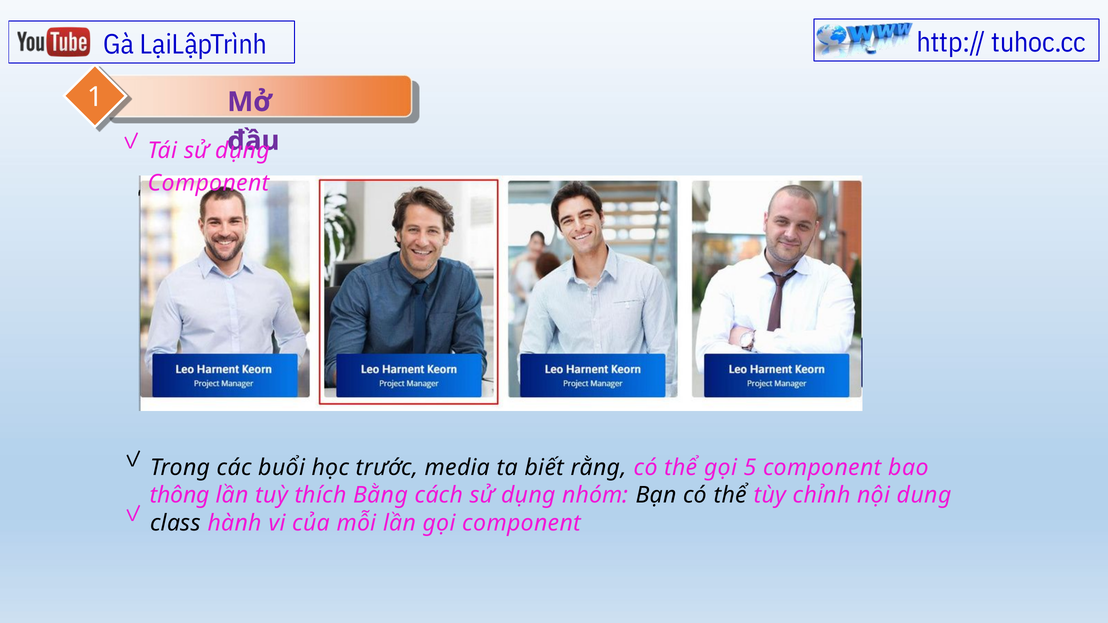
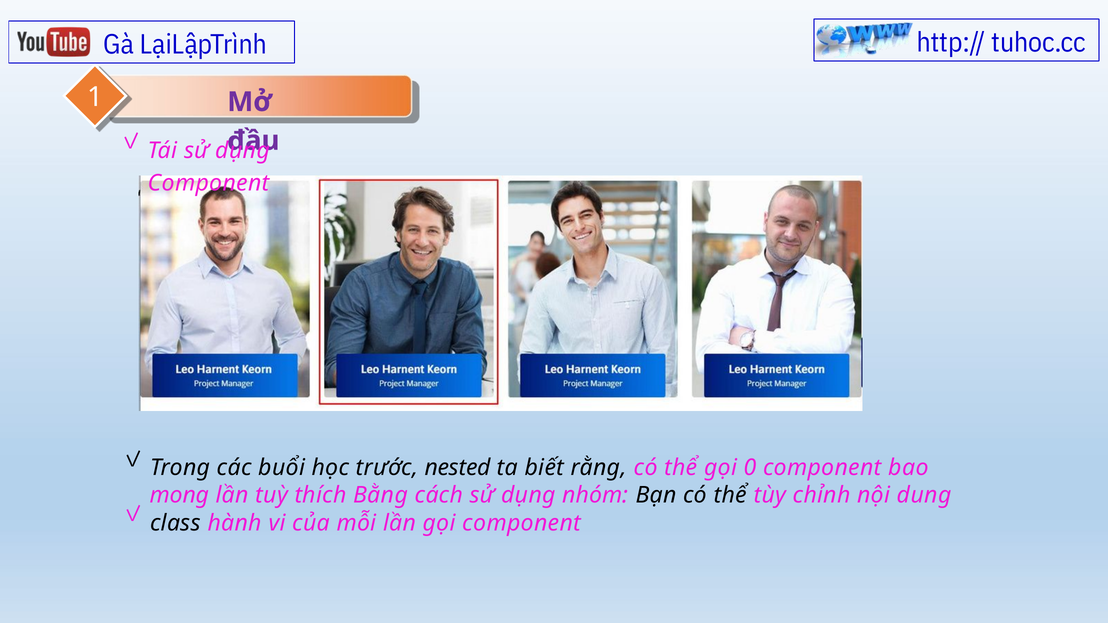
media: media -> nested (458, 468)
5: 5 -> 0 (750, 468)
thông: thông -> mong (180, 495)
